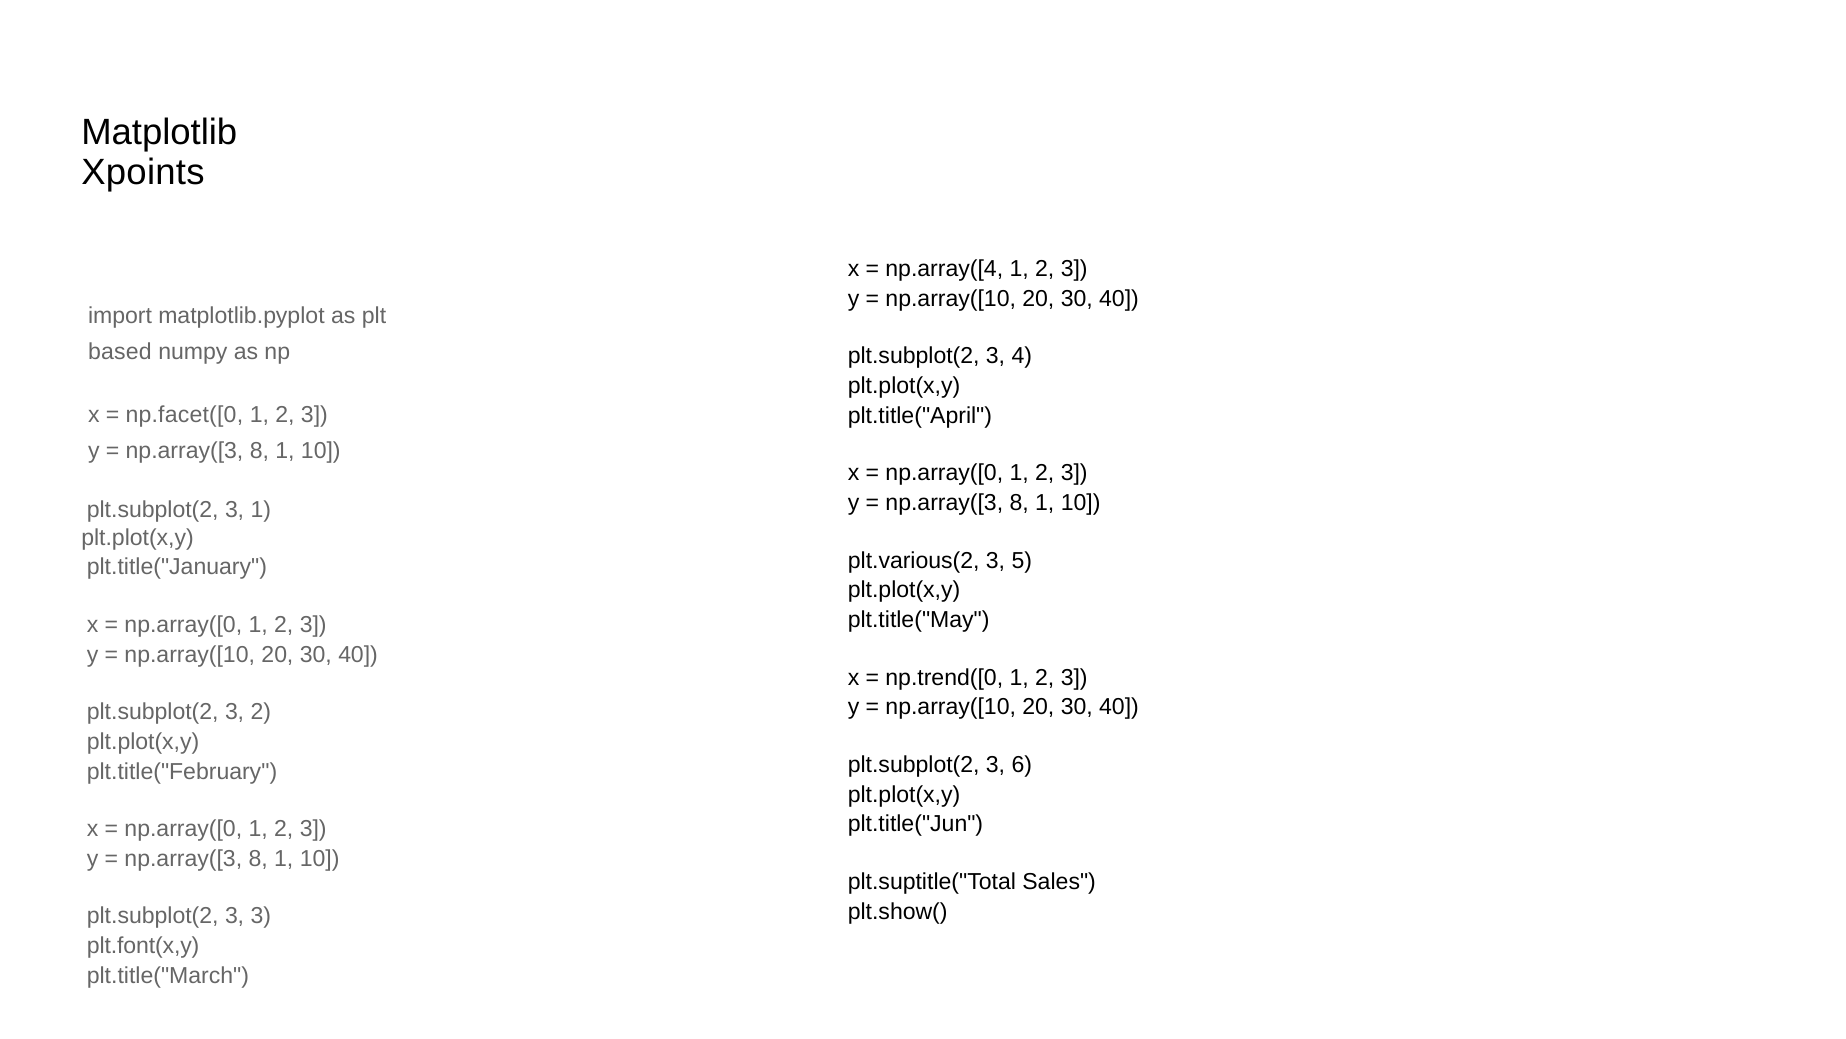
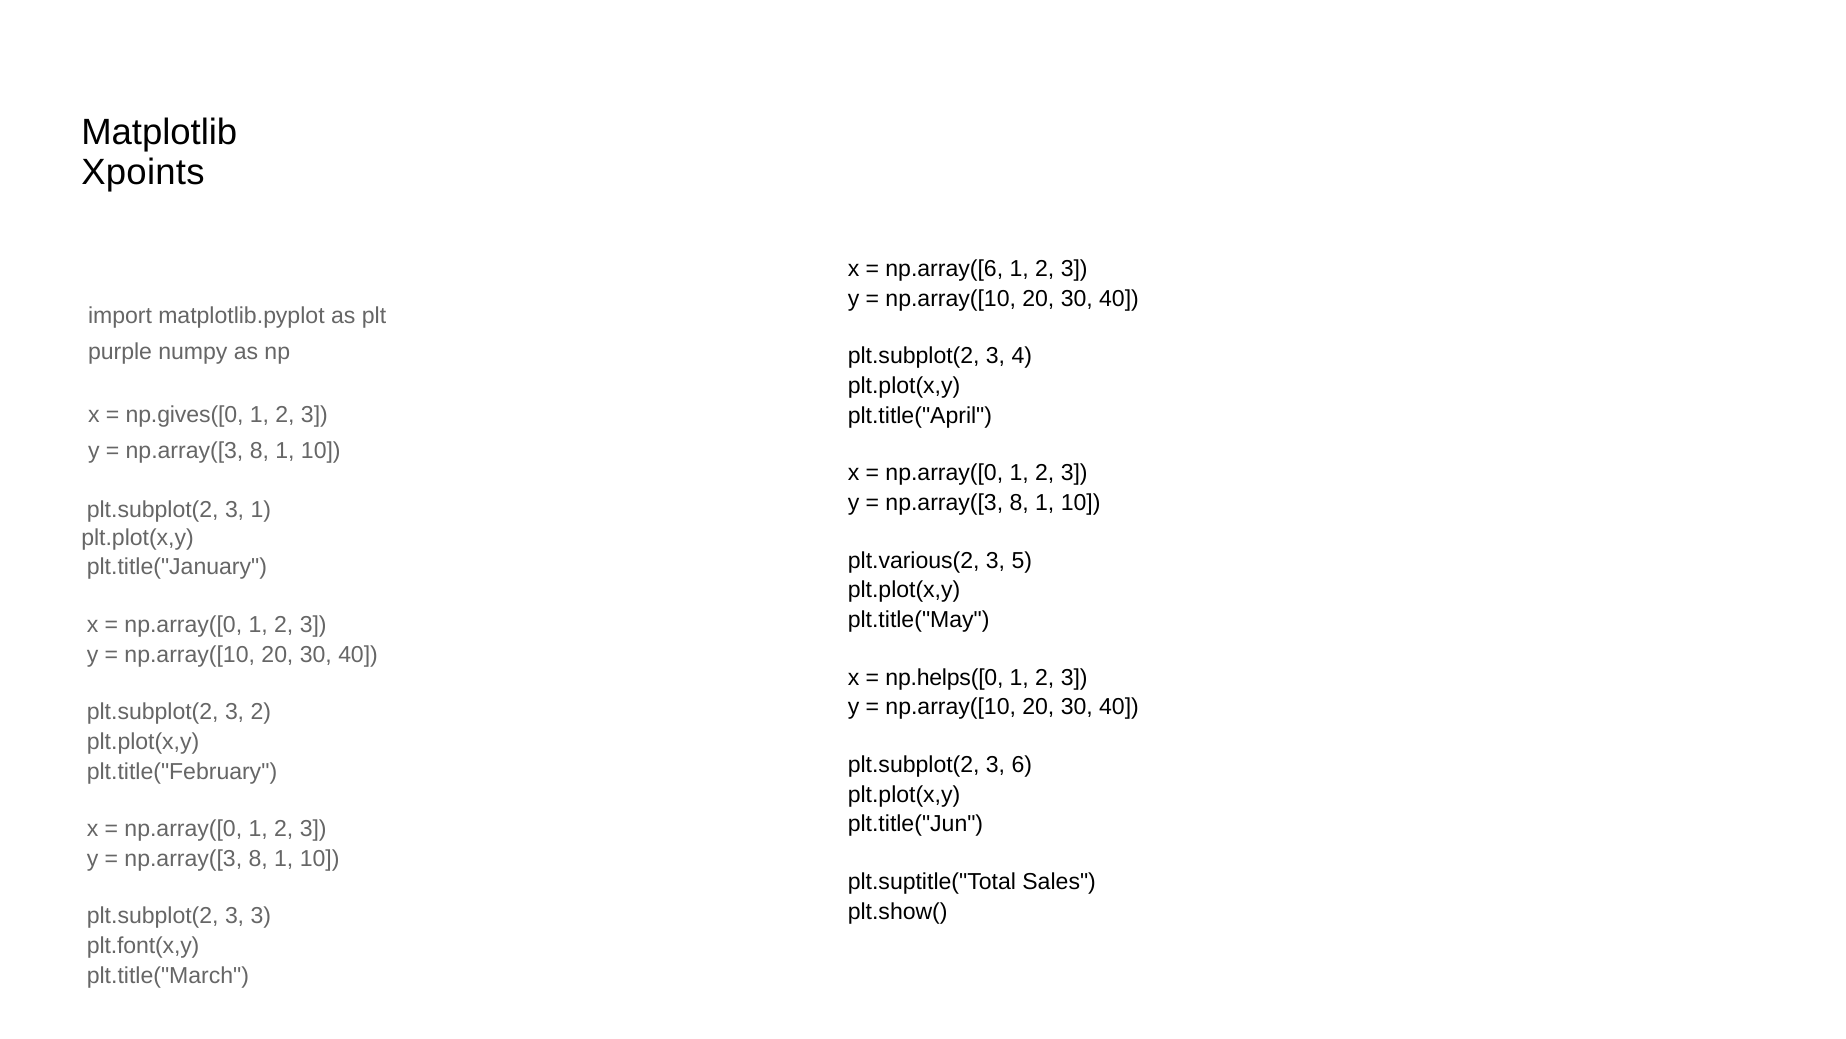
np.array([4: np.array([4 -> np.array([6 (944, 269)
based: based -> purple (120, 351)
np.facet([0: np.facet([0 -> np.gives([0 (185, 415)
np.trend([0: np.trend([0 -> np.helps([0 (944, 677)
